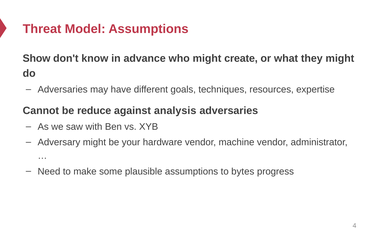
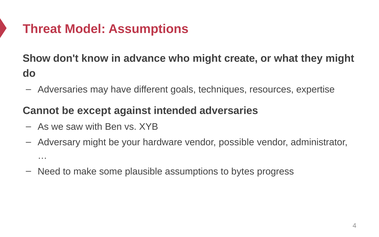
reduce: reduce -> except (94, 110)
analysis: analysis -> intended (175, 110)
machine: machine -> possible (236, 142)
